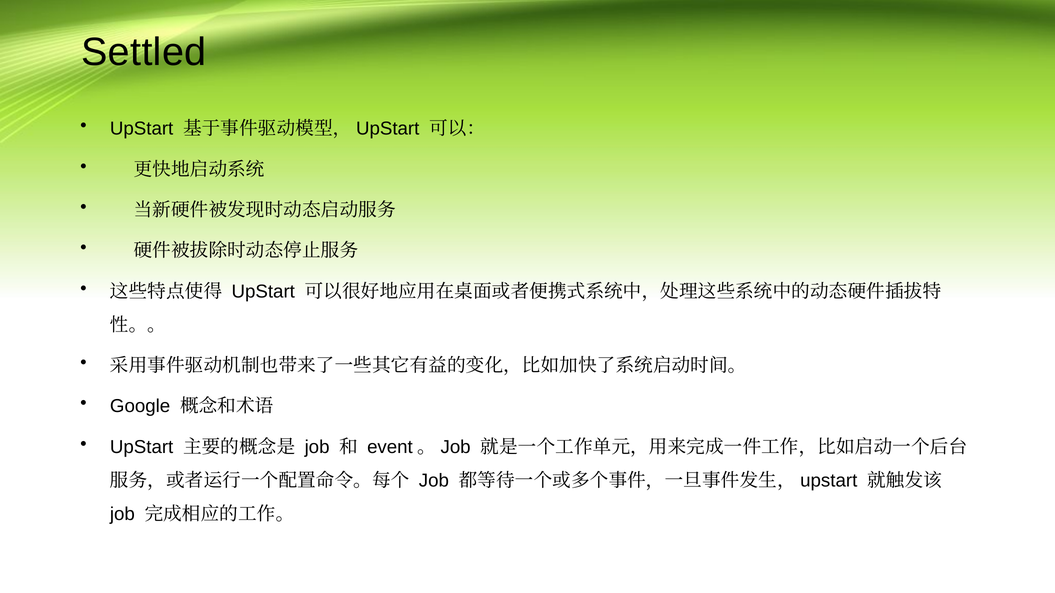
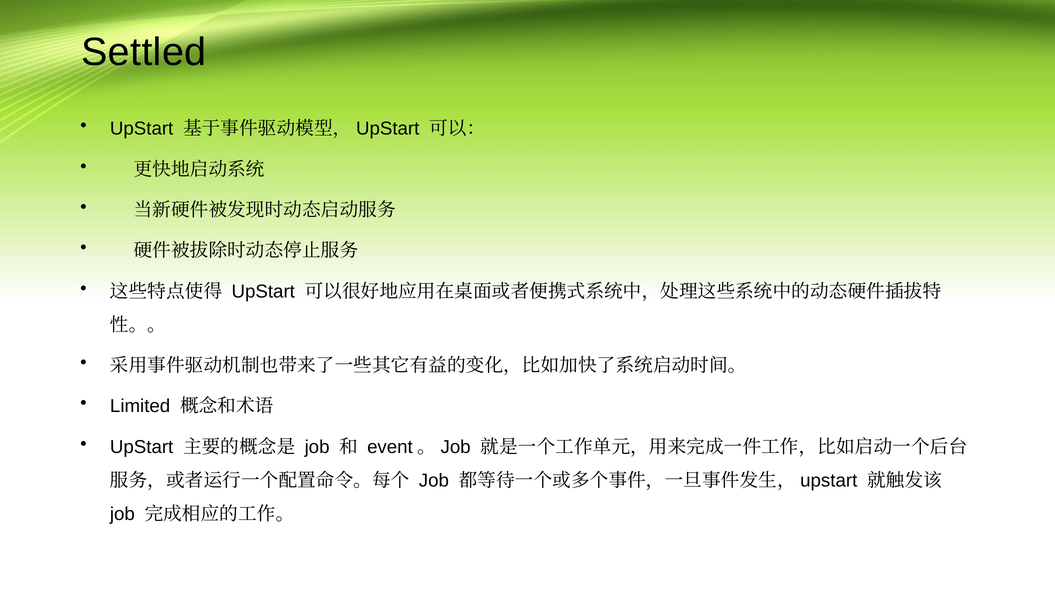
Google: Google -> Limited (140, 407)
